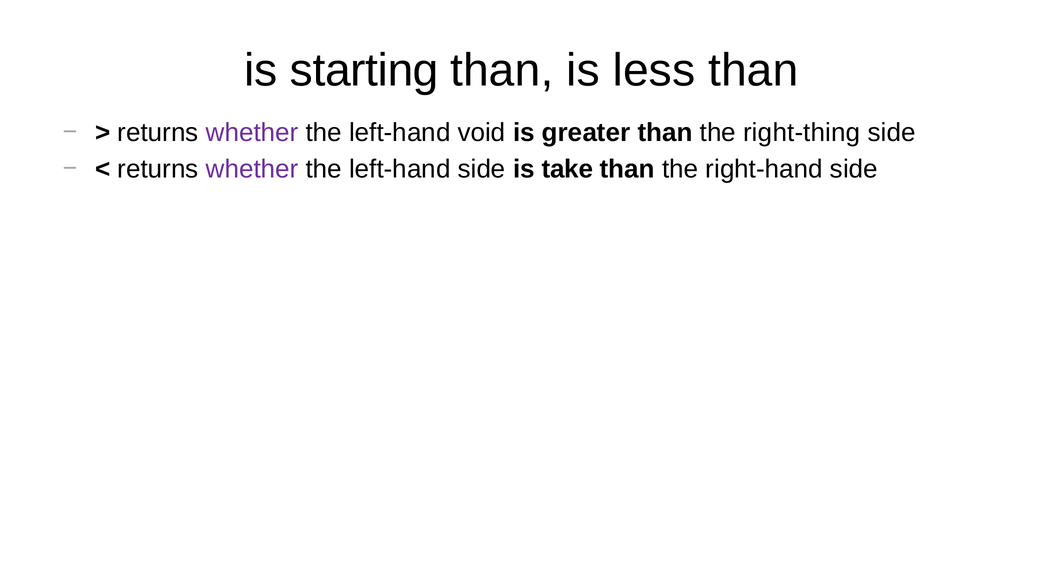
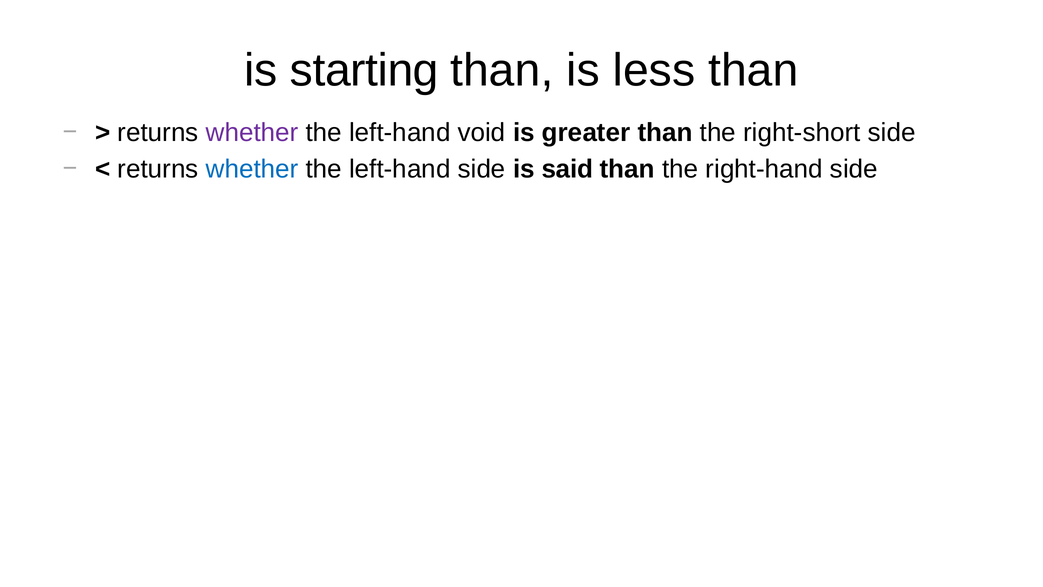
right-thing: right-thing -> right-short (802, 133)
whether colour: purple -> blue (252, 169)
take: take -> said (567, 169)
